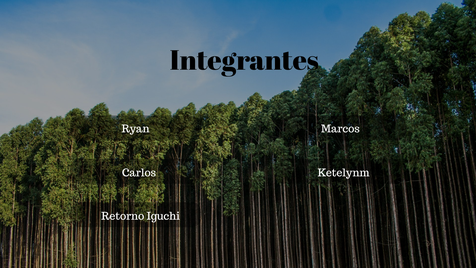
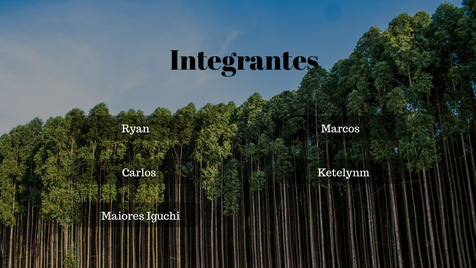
Retorno: Retorno -> Maiores (123, 216)
